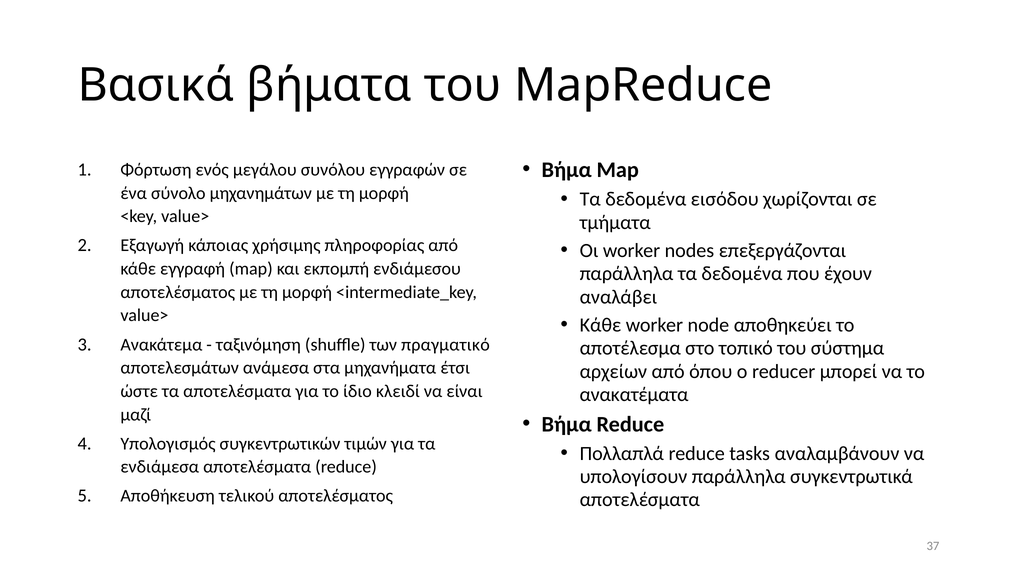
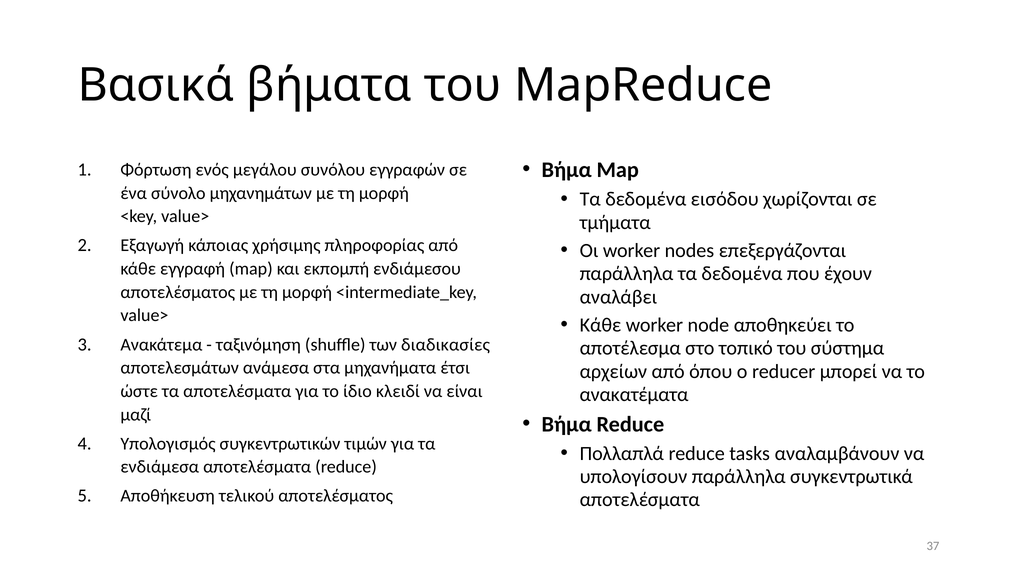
πραγματικό: πραγματικό -> διαδικασίες (446, 345)
